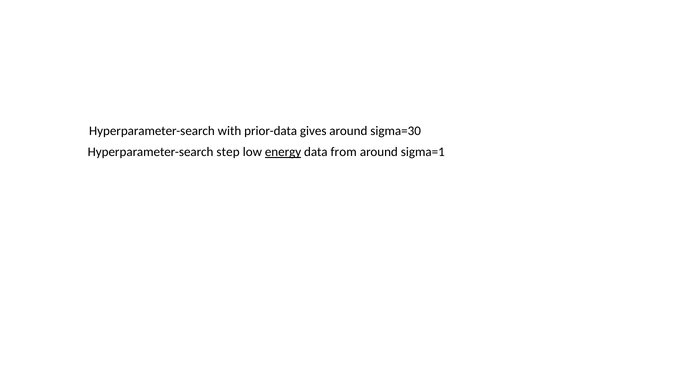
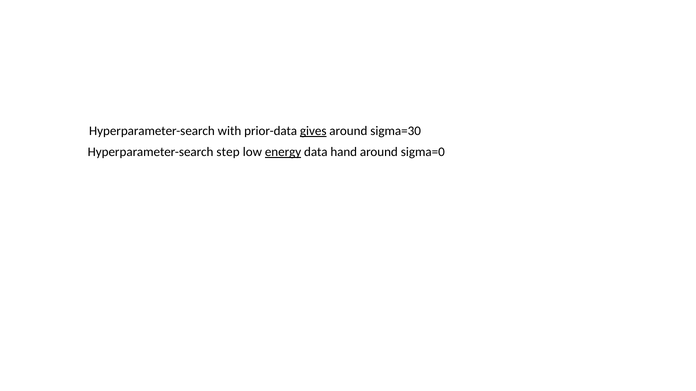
gives underline: none -> present (313, 131)
from: from -> hand (344, 152)
sigma=1: sigma=1 -> sigma=0 (423, 152)
